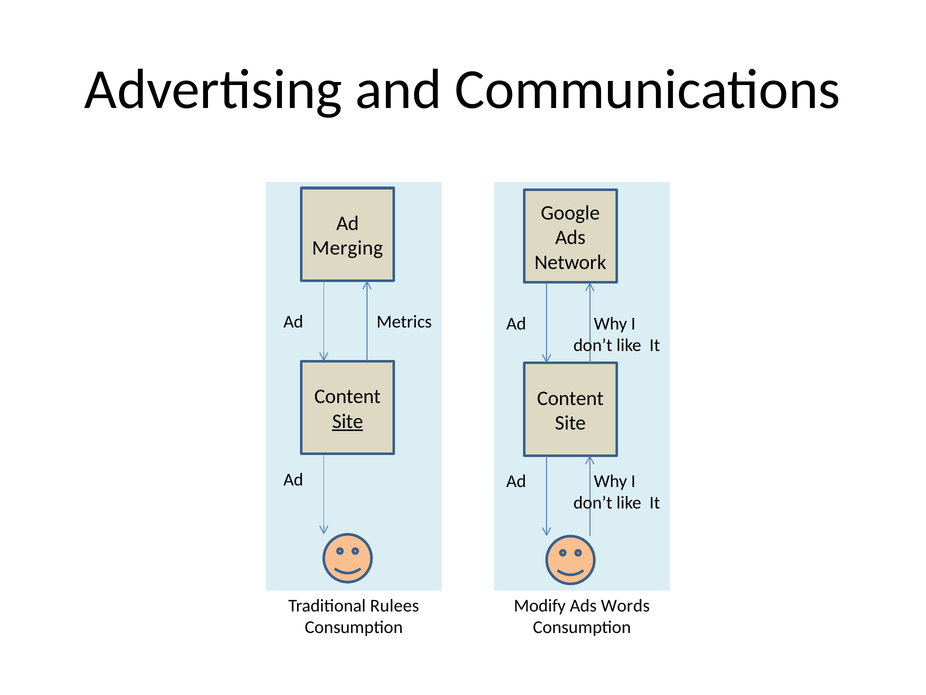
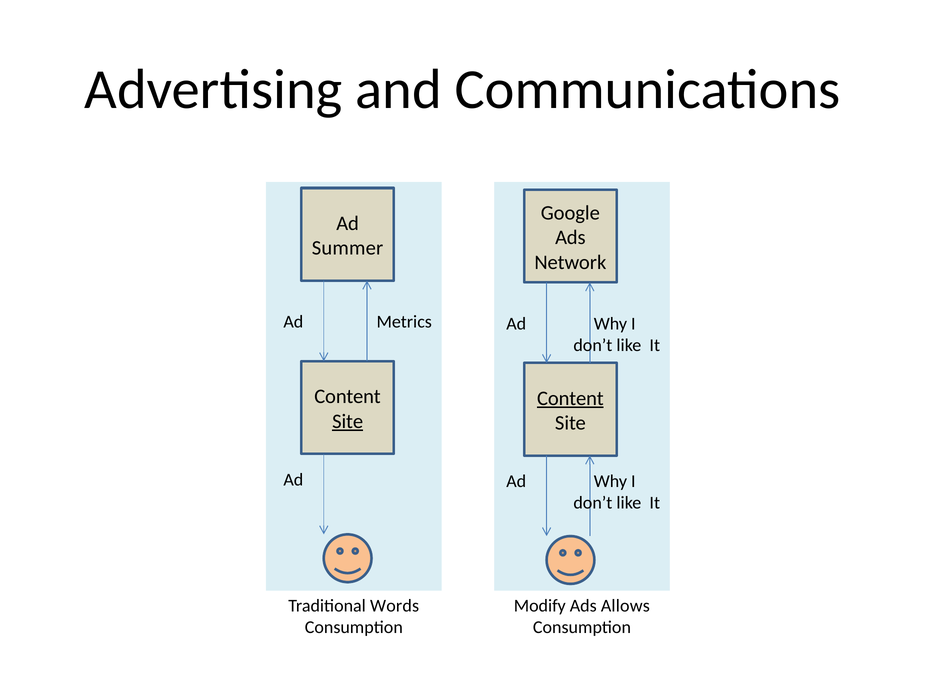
Merging: Merging -> Summer (347, 248)
Content underline: none -> present (570, 398)
Rulees: Rulees -> Words (395, 605)
Words: Words -> Allows (625, 605)
